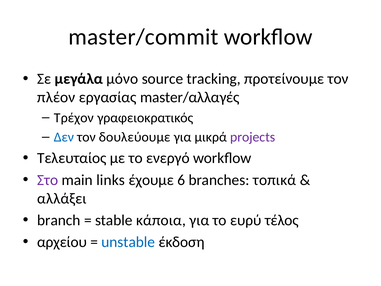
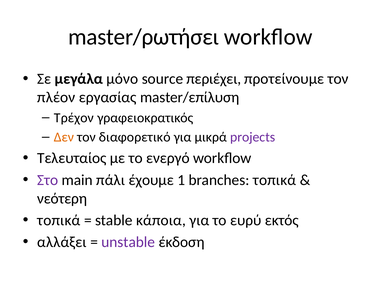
master/commit: master/commit -> master/ρωτήσει (144, 37)
tracking: tracking -> περιέχει (214, 79)
master/αλλαγές: master/αλλαγές -> master/επίλυση (190, 97)
Δεν colour: blue -> orange (64, 137)
δουλεύουμε: δουλεύουμε -> διαφορετικό (135, 137)
links: links -> πάλι (111, 180)
6: 6 -> 1 (181, 180)
αλλάξει: αλλάξει -> νεότερη (62, 198)
branch: branch -> τοπικά (59, 220)
τέλος: τέλος -> εκτός (282, 220)
αρχείου: αρχείου -> αλλάξει (62, 242)
unstable colour: blue -> purple (128, 242)
